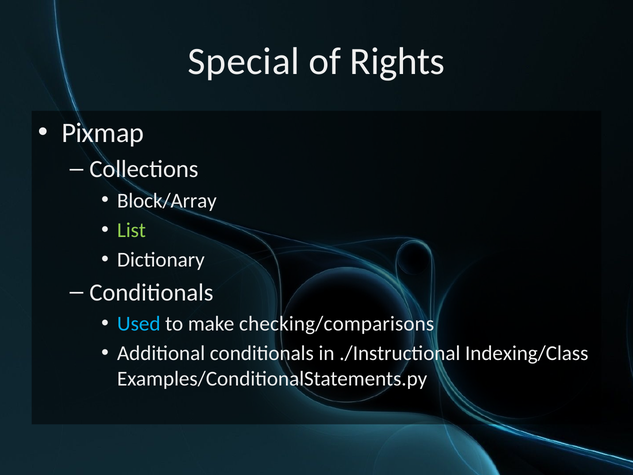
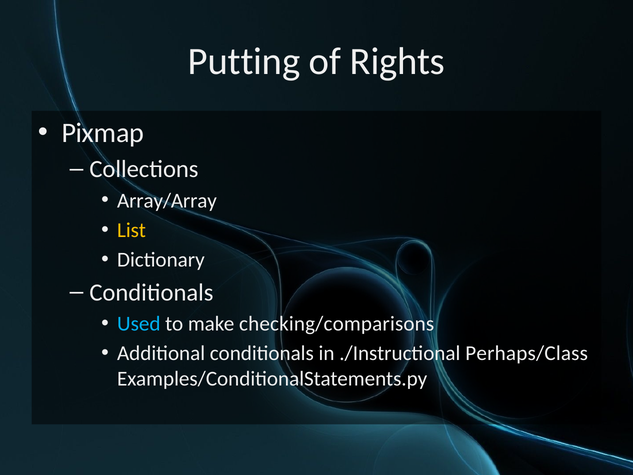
Special: Special -> Putting (244, 61)
Block/Array: Block/Array -> Array/Array (167, 201)
List colour: light green -> yellow (131, 230)
Indexing/Class: Indexing/Class -> Perhaps/Class (527, 353)
